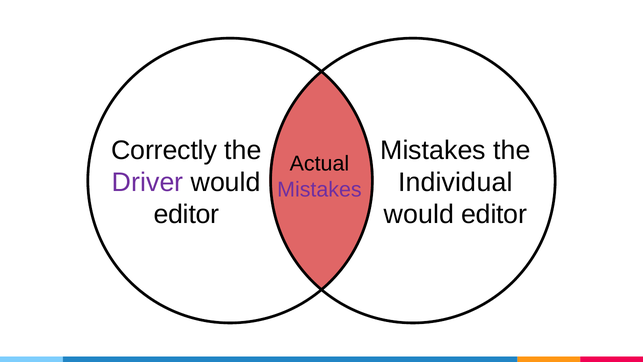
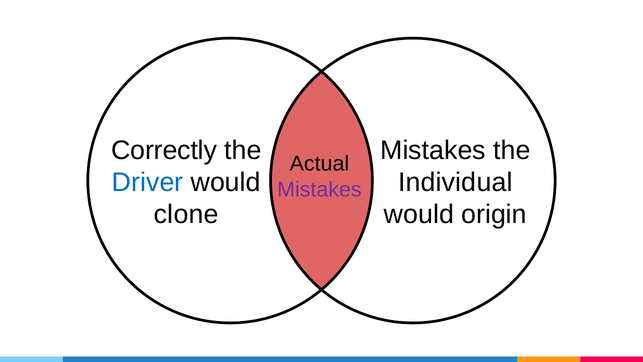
Driver colour: purple -> blue (148, 182)
editor: editor -> clone (186, 214)
editor: editor -> origin (494, 214)
